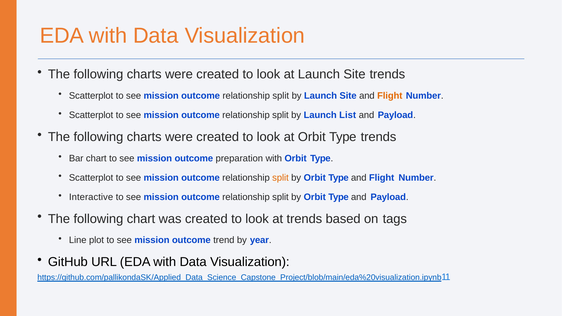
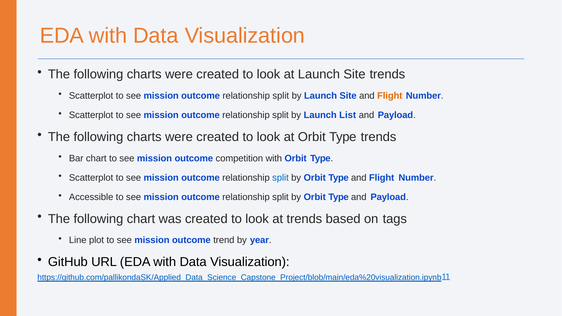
preparation: preparation -> competition (239, 158)
split colour: orange -> blue (280, 178)
Interactive: Interactive -> Accessible (91, 197)
